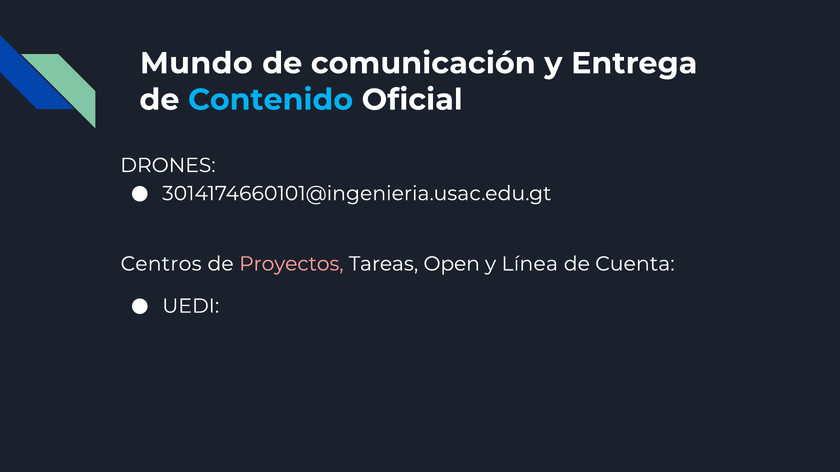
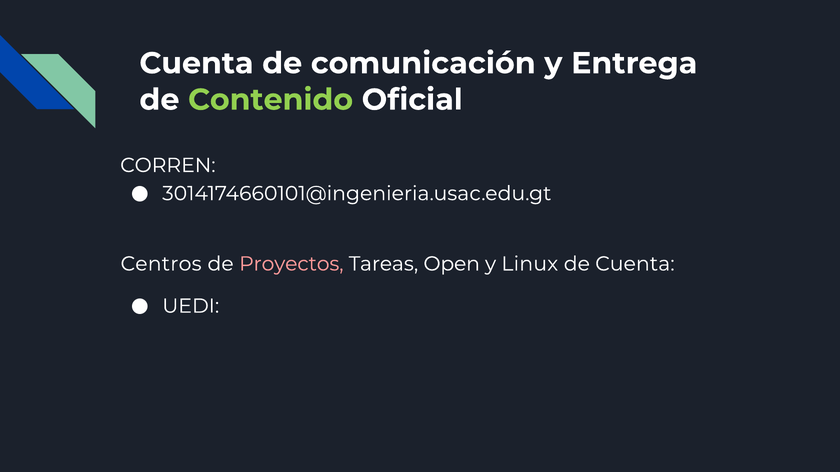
Mundo: Mundo -> Cuenta (196, 63)
Contenido colour: light blue -> light green (271, 100)
DRONES: DRONES -> CORREN (168, 165)
Línea: Línea -> Linux (530, 264)
